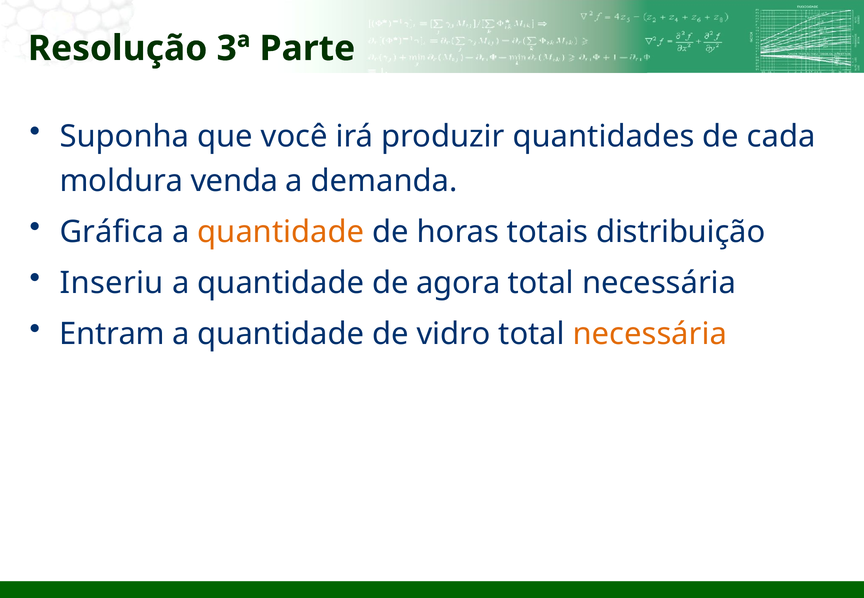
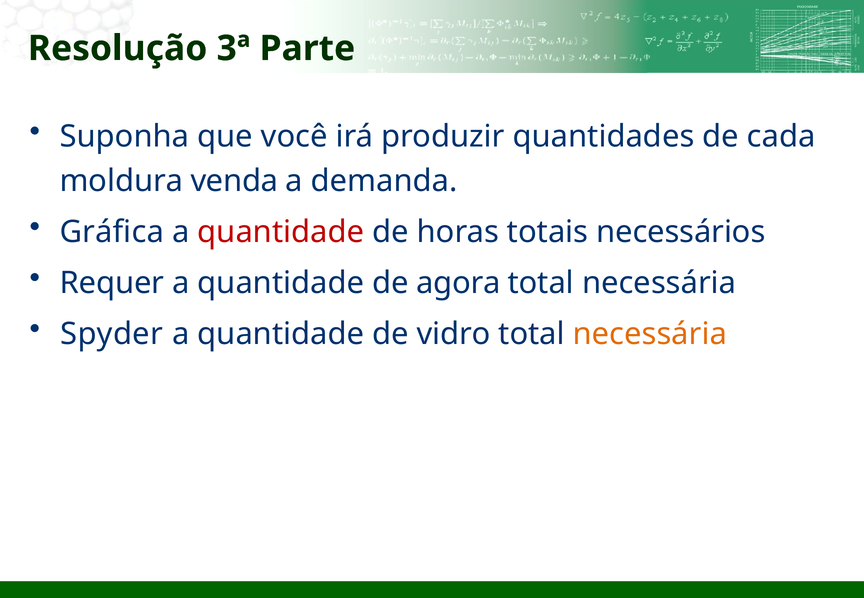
quantidade colour: orange -> red (281, 232)
distribuição: distribuição -> necessários (681, 232)
Inseriu: Inseriu -> Requer (112, 283)
Entram: Entram -> Spyder (112, 334)
